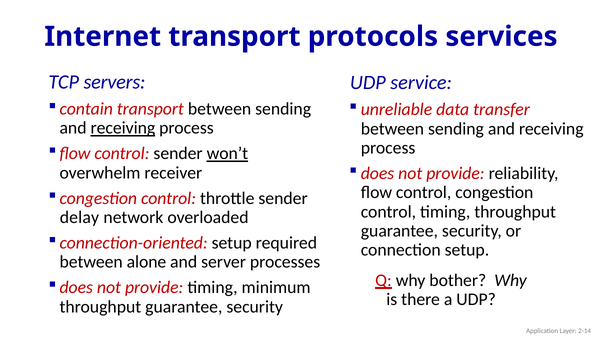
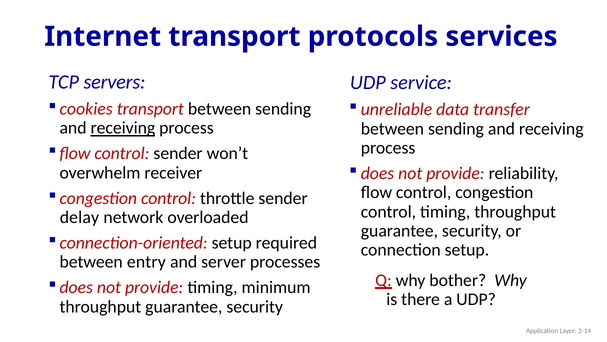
contain: contain -> cookies (86, 109)
won’t underline: present -> none (227, 153)
alone: alone -> entry (146, 262)
